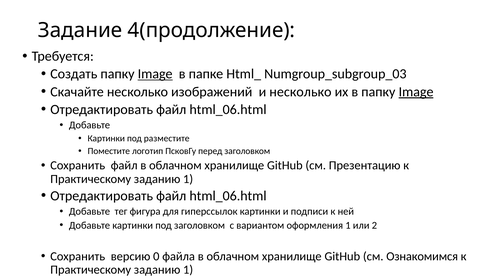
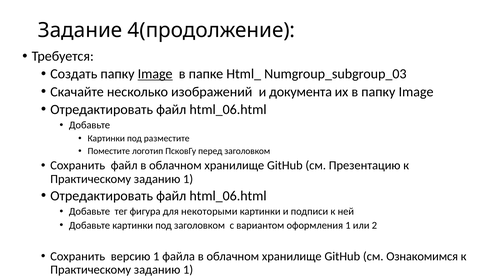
и несколько: несколько -> документа (301, 92)
Image underline: present -> none (416, 92)
гиперссылок: гиперссылок -> некоторыми (209, 211)
версию 0: 0 -> 1 (156, 256)
